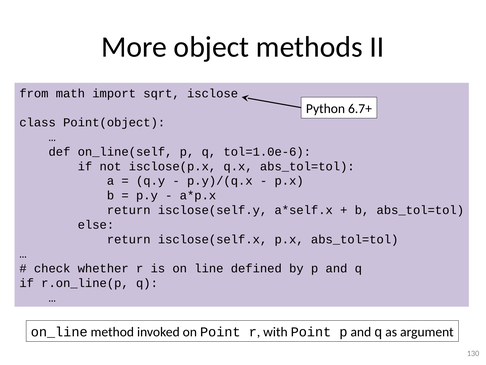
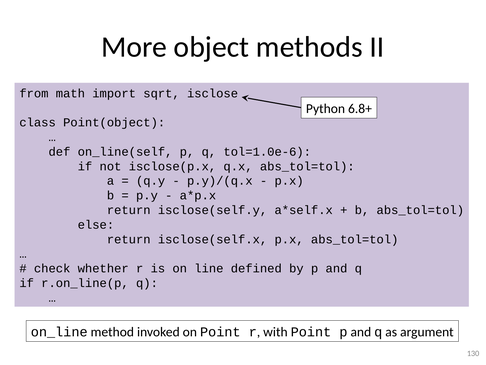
6.7+: 6.7+ -> 6.8+ (360, 108)
